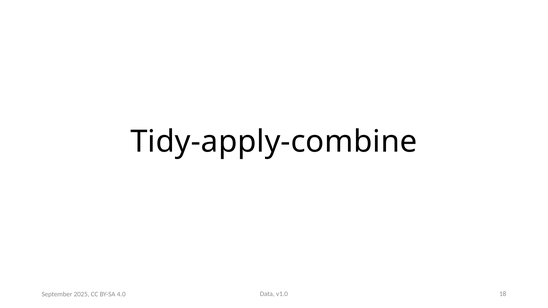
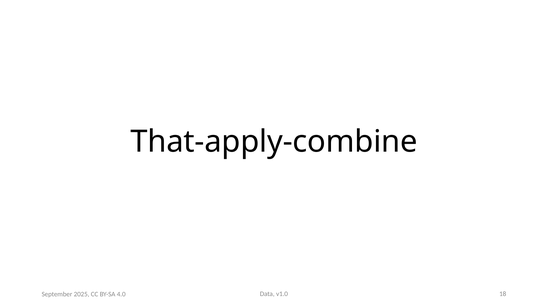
Tidy-apply-combine: Tidy-apply-combine -> That-apply-combine (274, 142)
